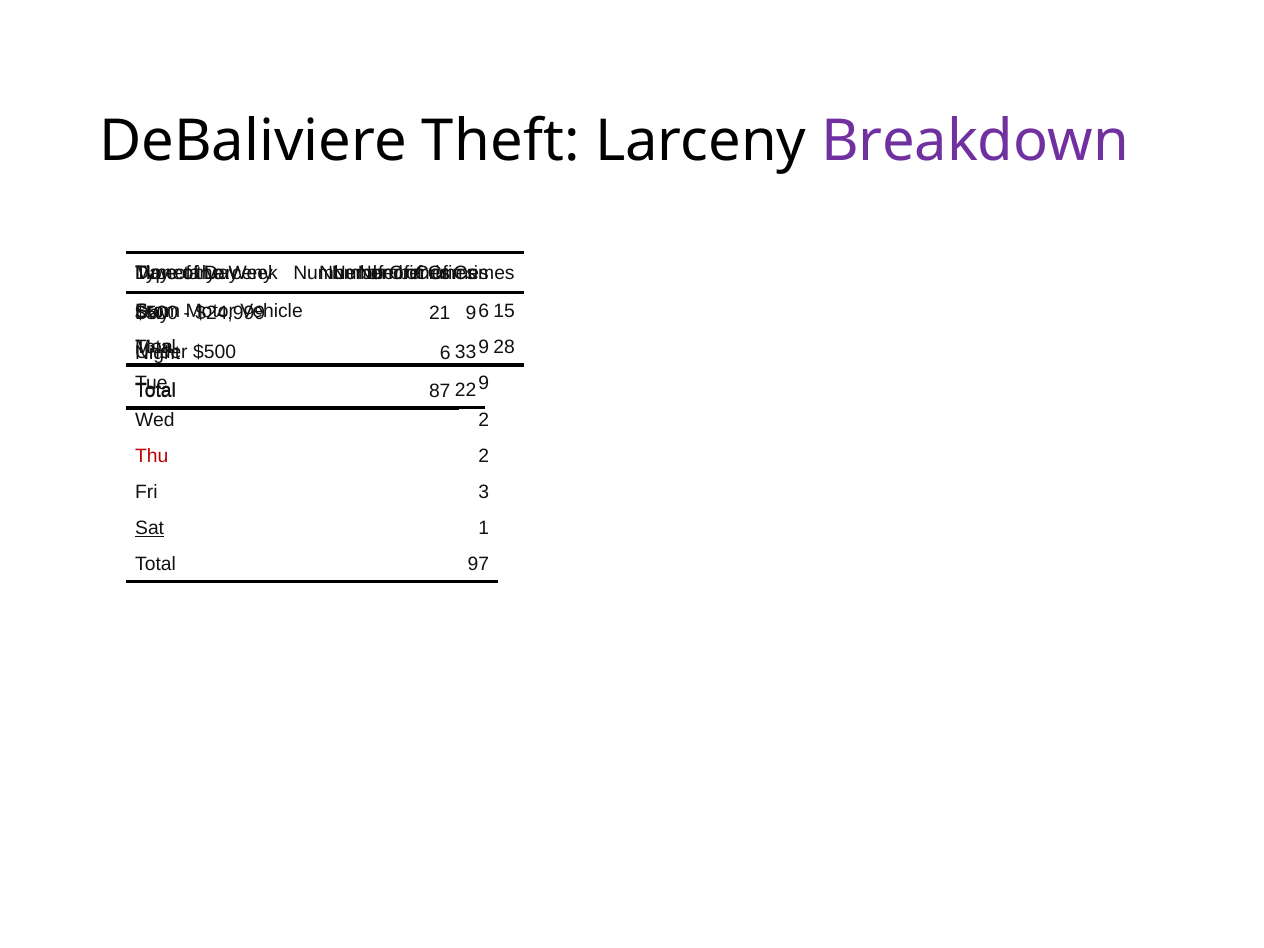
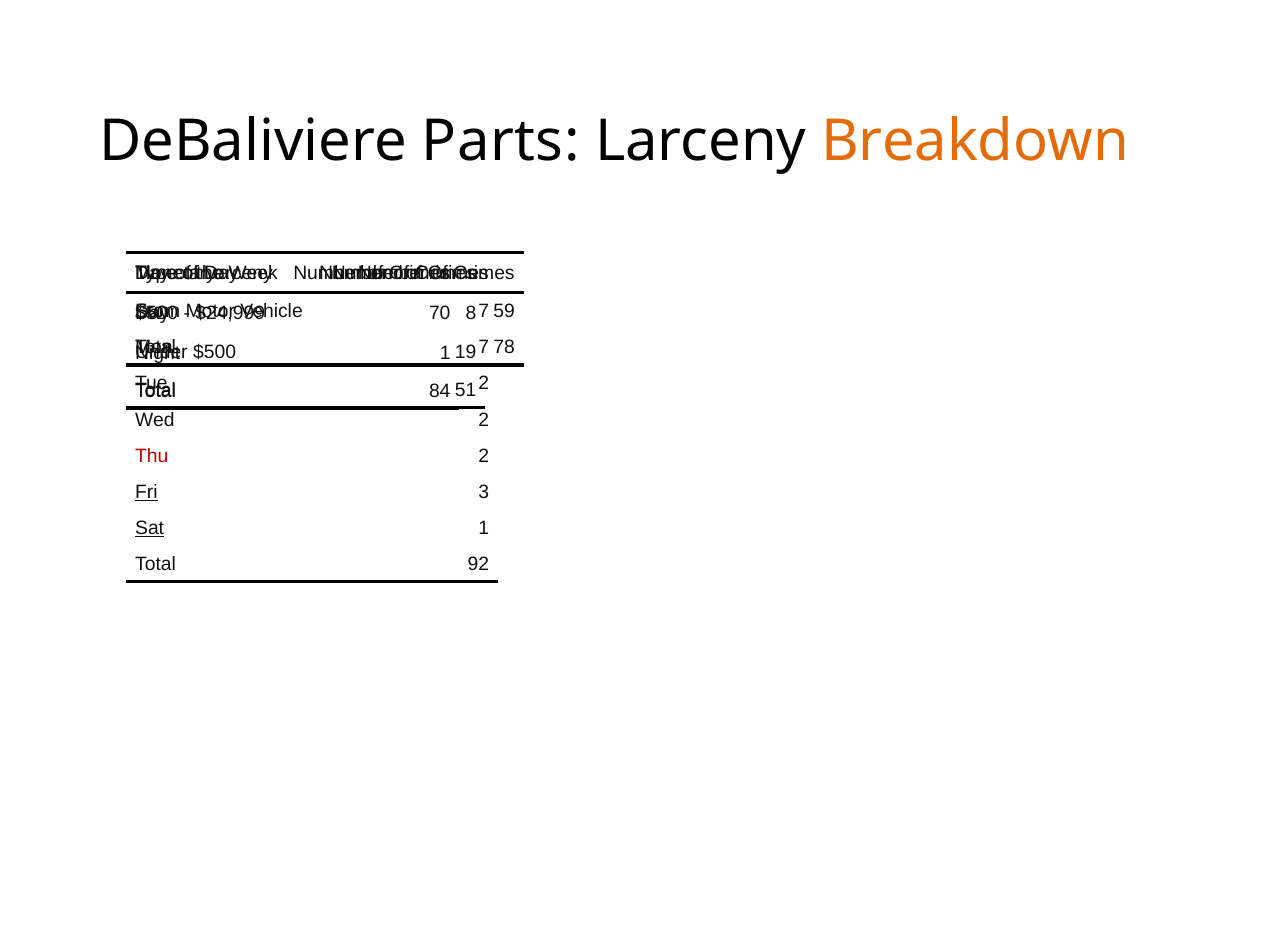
Theft: Theft -> Parts (501, 142)
Breakdown colour: purple -> orange (975, 142)
6: 6 -> 7 (484, 311)
15: 15 -> 59 (504, 311)
9: 9 -> 8 (471, 313)
21: 21 -> 70 (440, 313)
28: 28 -> 78 (504, 347)
9: 9 -> 7 (484, 348)
33: 33 -> 19 (466, 352)
6: 6 -> 1 (445, 353)
9: 9 -> 2 (484, 384)
22: 22 -> 51 (466, 390)
87: 87 -> 84 (440, 391)
Fri underline: none -> present (146, 492)
97: 97 -> 92 (478, 564)
